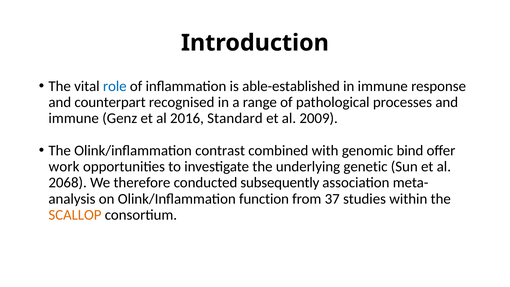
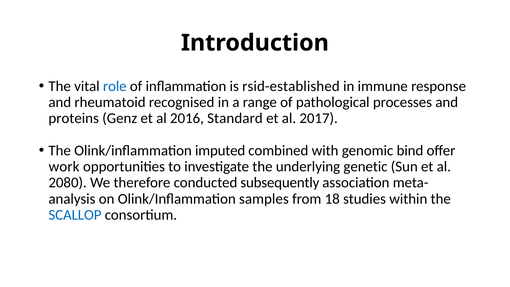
able-established: able-established -> rsid-established (291, 86)
counterpart: counterpart -> rheumatoid (110, 102)
immune: immune -> proteins (74, 118)
2009: 2009 -> 2017 (319, 118)
contrast: contrast -> imputed (220, 150)
2068: 2068 -> 2080 (68, 183)
function: function -> samples (264, 199)
37: 37 -> 18 (332, 199)
SCALLOP colour: orange -> blue (75, 215)
